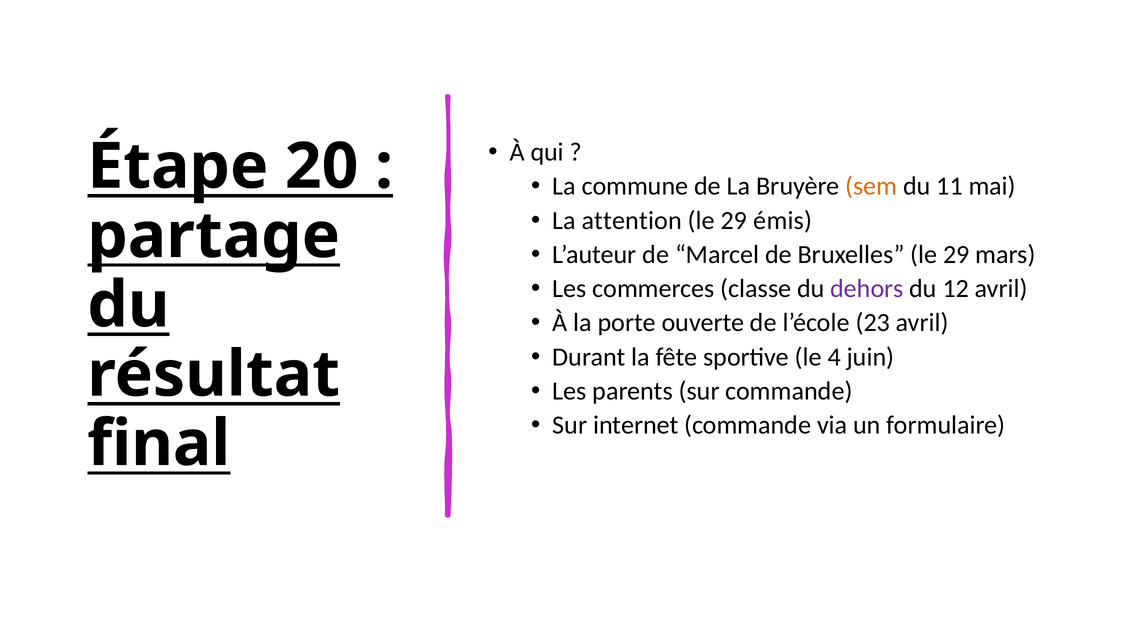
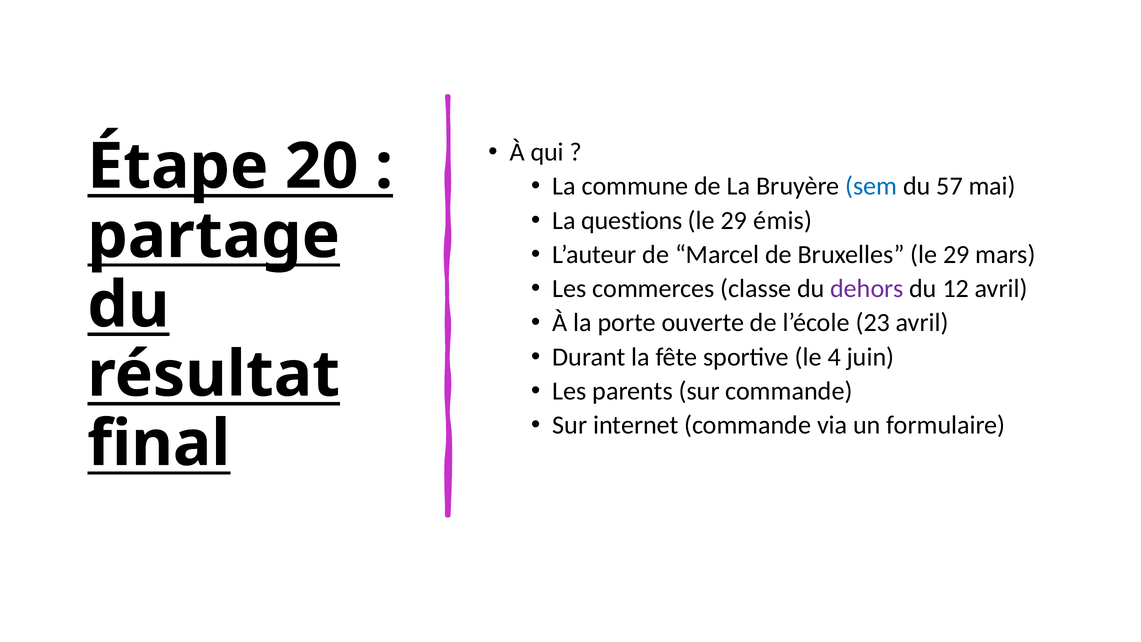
sem colour: orange -> blue (871, 186)
11: 11 -> 57 (950, 186)
attention: attention -> questions (632, 220)
